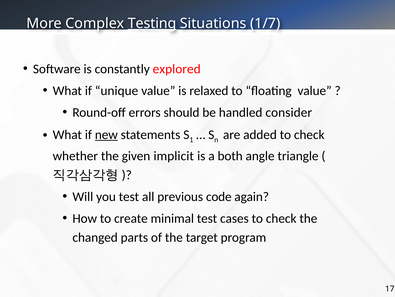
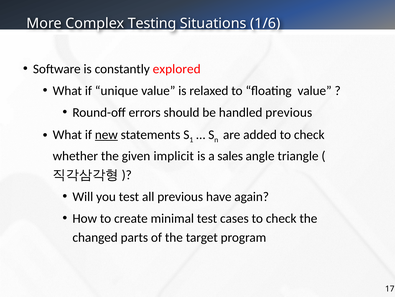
Testing underline: present -> none (152, 23)
1/7: 1/7 -> 1/6 (265, 23)
handled consider: consider -> previous (289, 112)
both: both -> sales (230, 156)
code: code -> have (219, 196)
